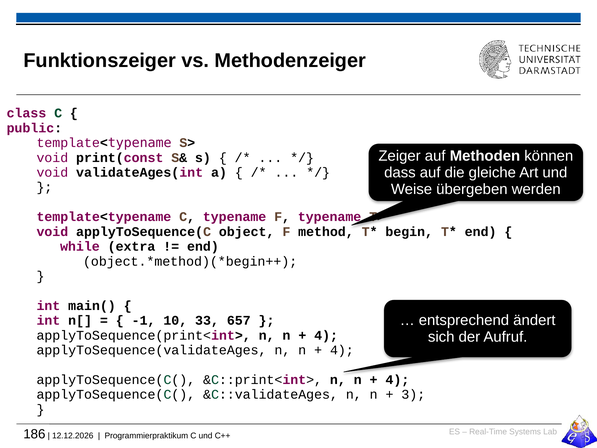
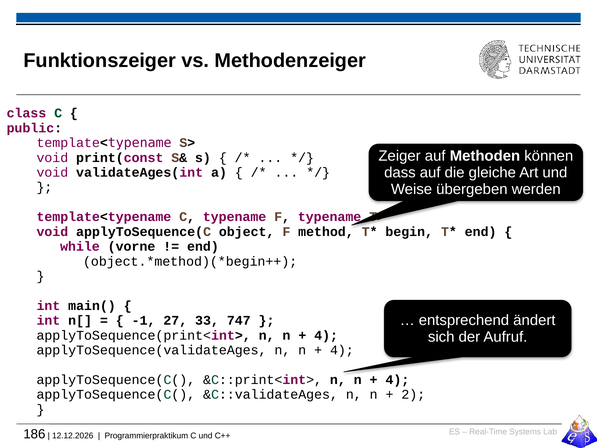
extra: extra -> vorne (131, 246)
10: 10 -> 27 (175, 320)
657: 657 -> 747 (239, 320)
3: 3 -> 2 (413, 394)
